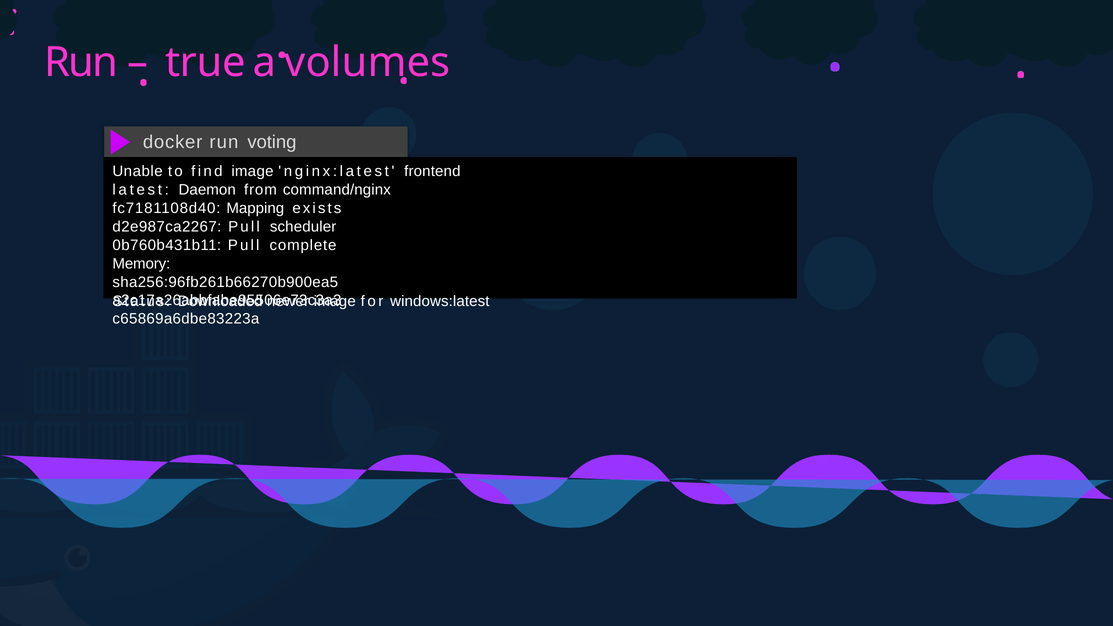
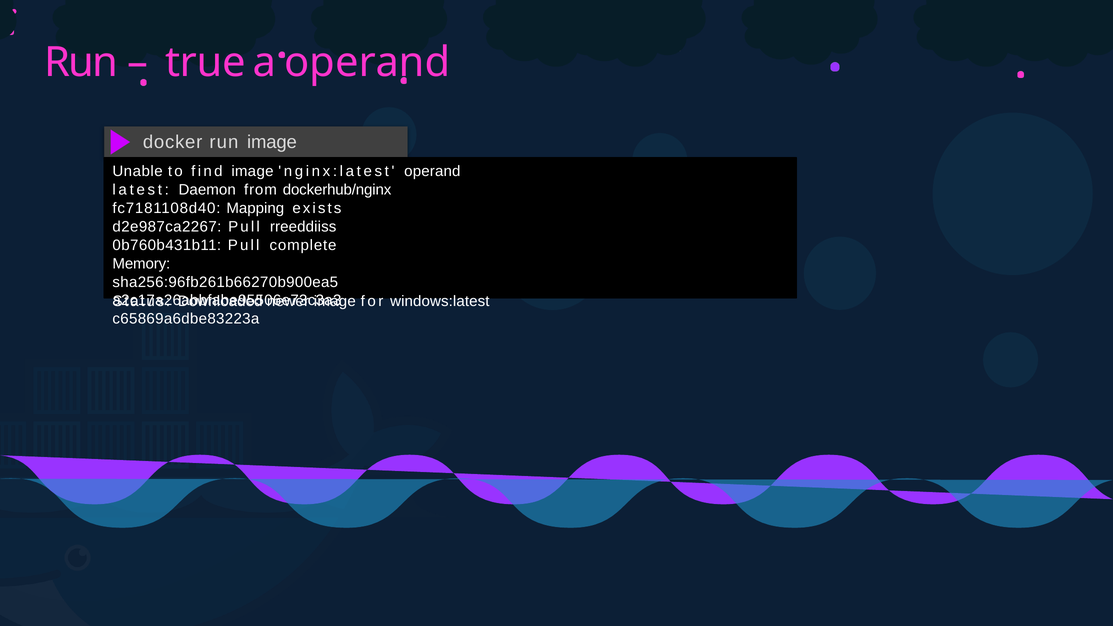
a volumes: volumes -> operand (367, 62)
run voting: voting -> image (272, 142)
nginx:latest frontend: frontend -> operand (432, 171)
command/nginx: command/nginx -> dockerhub/nginx (337, 190)
scheduler: scheduler -> rreeddiiss (303, 227)
